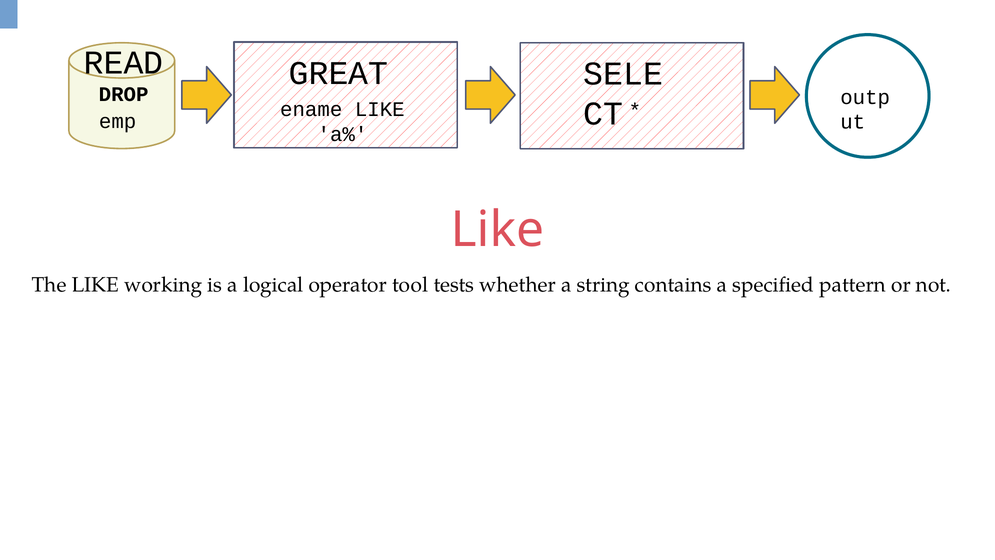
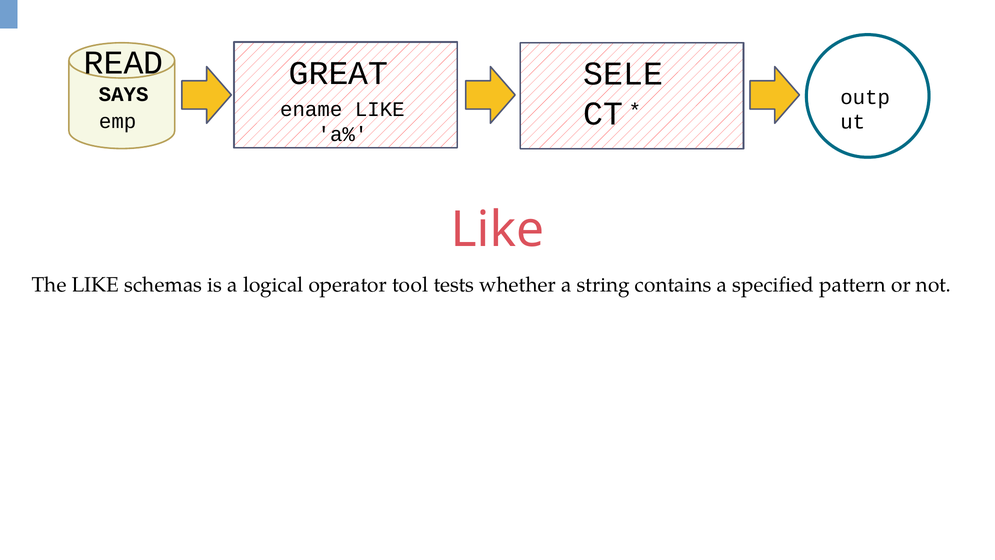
DROP: DROP -> SAYS (124, 94)
working: working -> schemas (163, 285)
